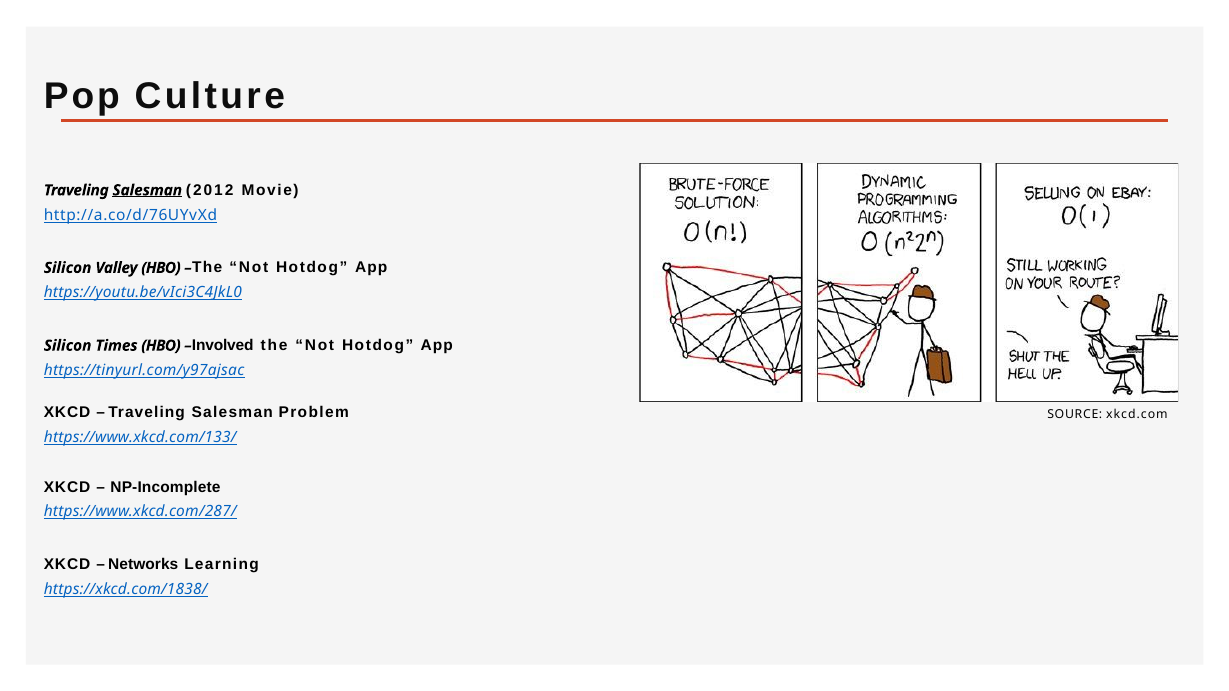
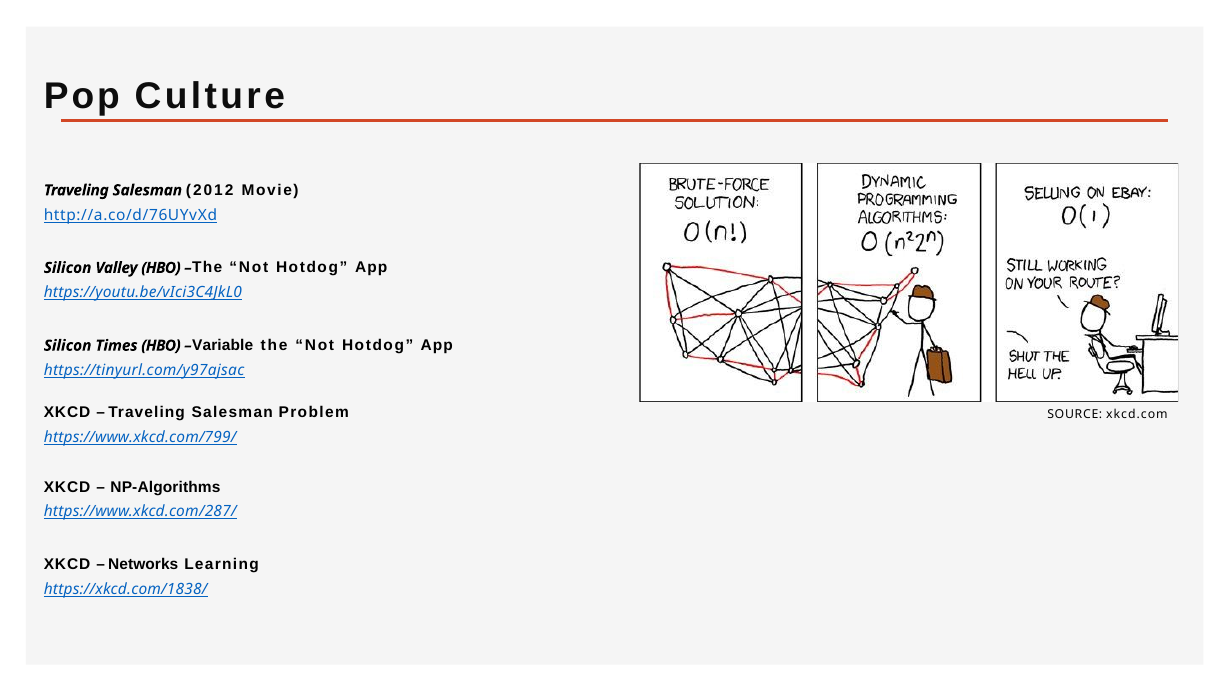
Salesman underline: present -> none (147, 190)
Involved: Involved -> Variable (223, 346)
https://www.xkcd.com/133/: https://www.xkcd.com/133/ -> https://www.xkcd.com/799/ (140, 438)
NP-Incomplete: NP-Incomplete -> NP-Algorithms (165, 487)
